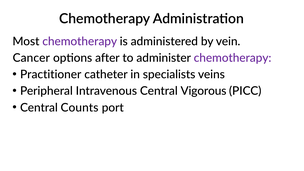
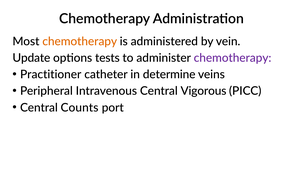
chemotherapy colour: purple -> orange (80, 41)
Cancer: Cancer -> Update (31, 58)
after: after -> tests (107, 58)
specialists: specialists -> determine (169, 75)
